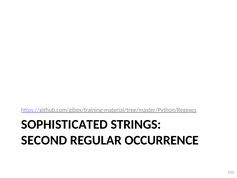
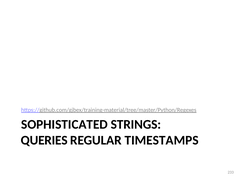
SECOND: SECOND -> QUERIES (44, 140)
OCCURRENCE: OCCURRENCE -> TIMESTAMPS (162, 140)
